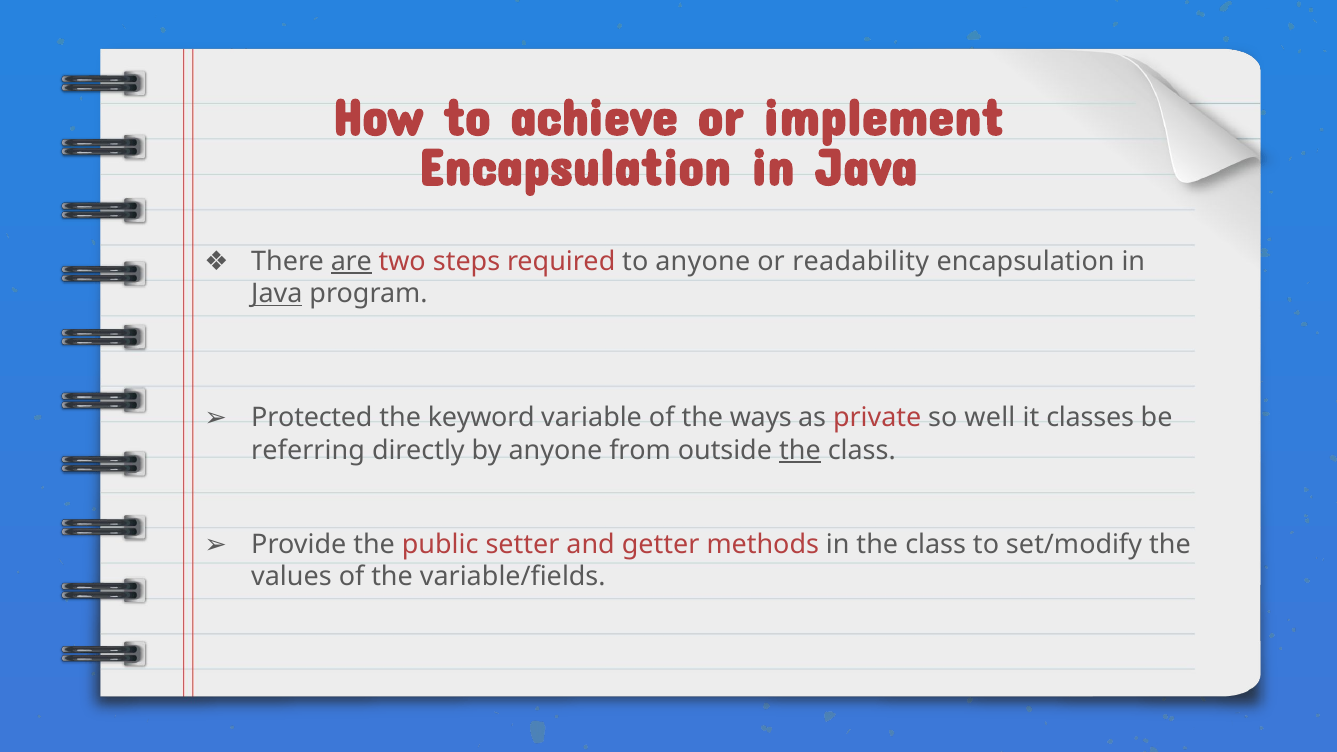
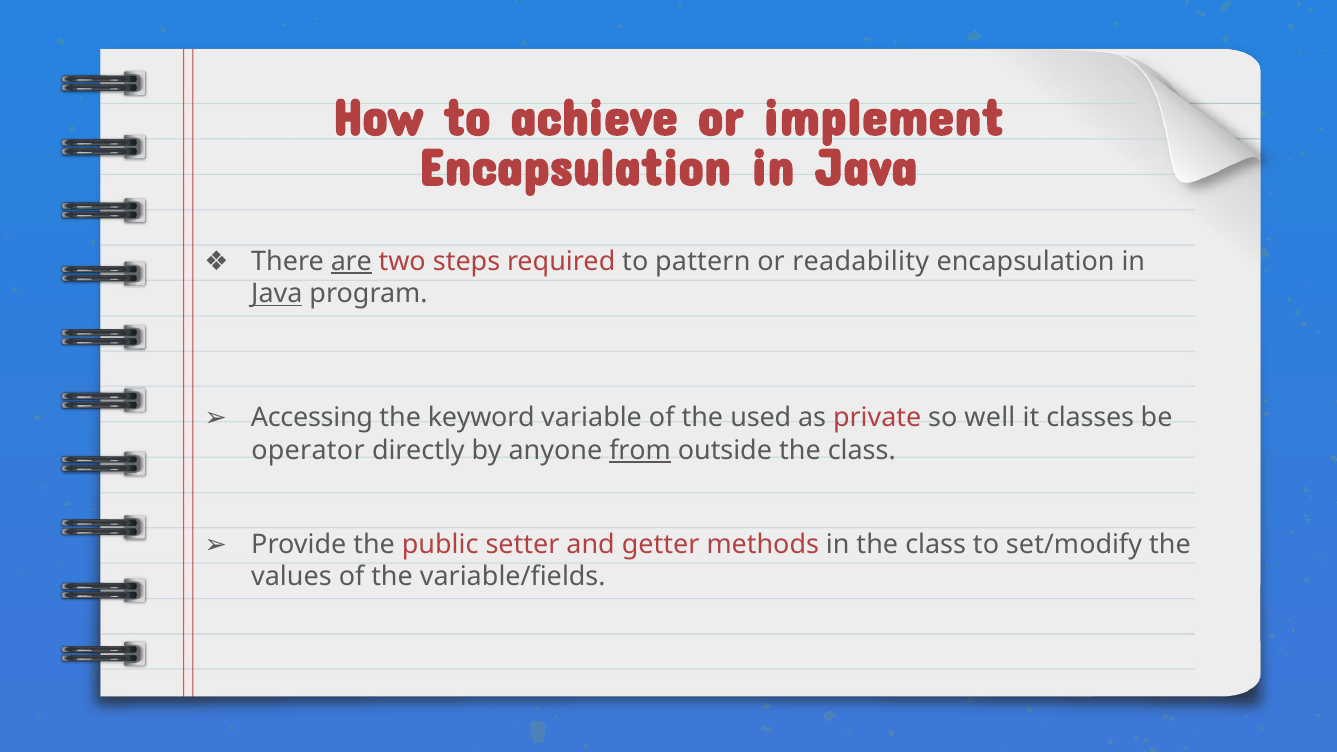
to anyone: anyone -> pattern (703, 262)
Protected: Protected -> Accessing (312, 418)
ways: ways -> used (761, 418)
referring: referring -> operator (308, 450)
from underline: none -> present (640, 450)
the underline: present -> none (800, 450)
